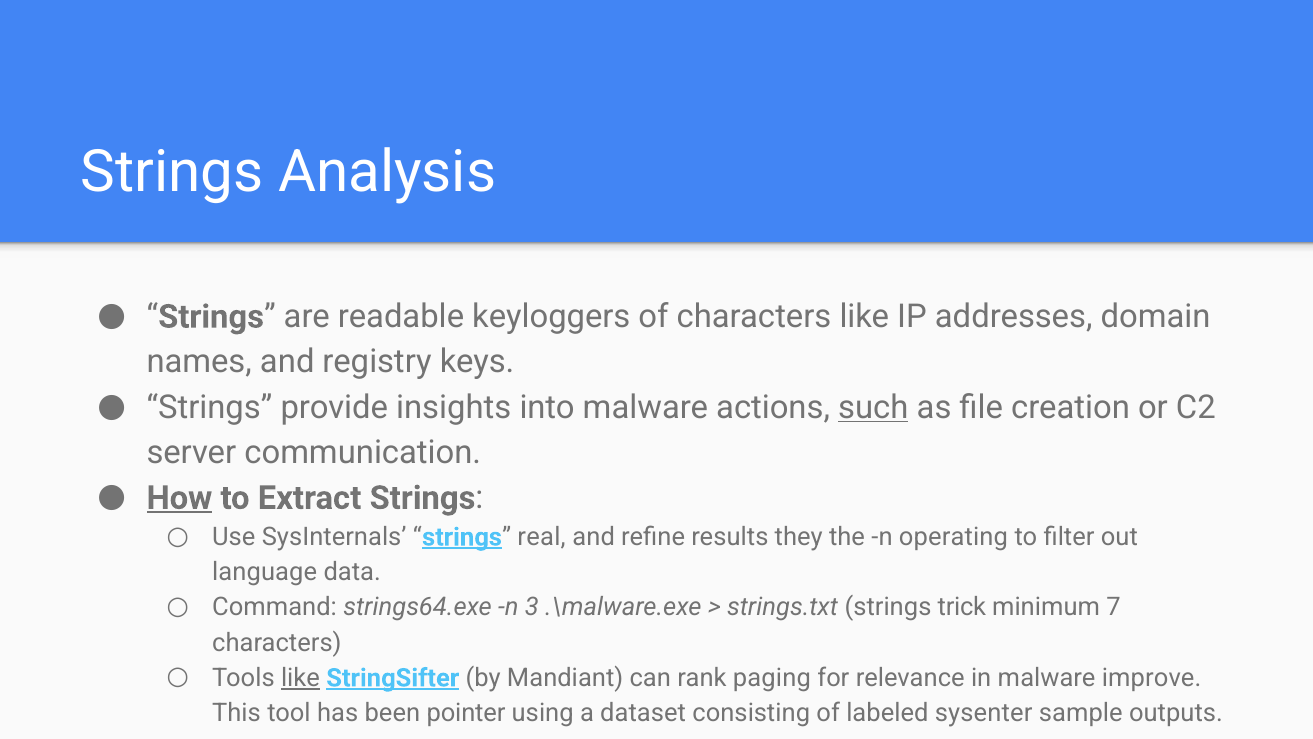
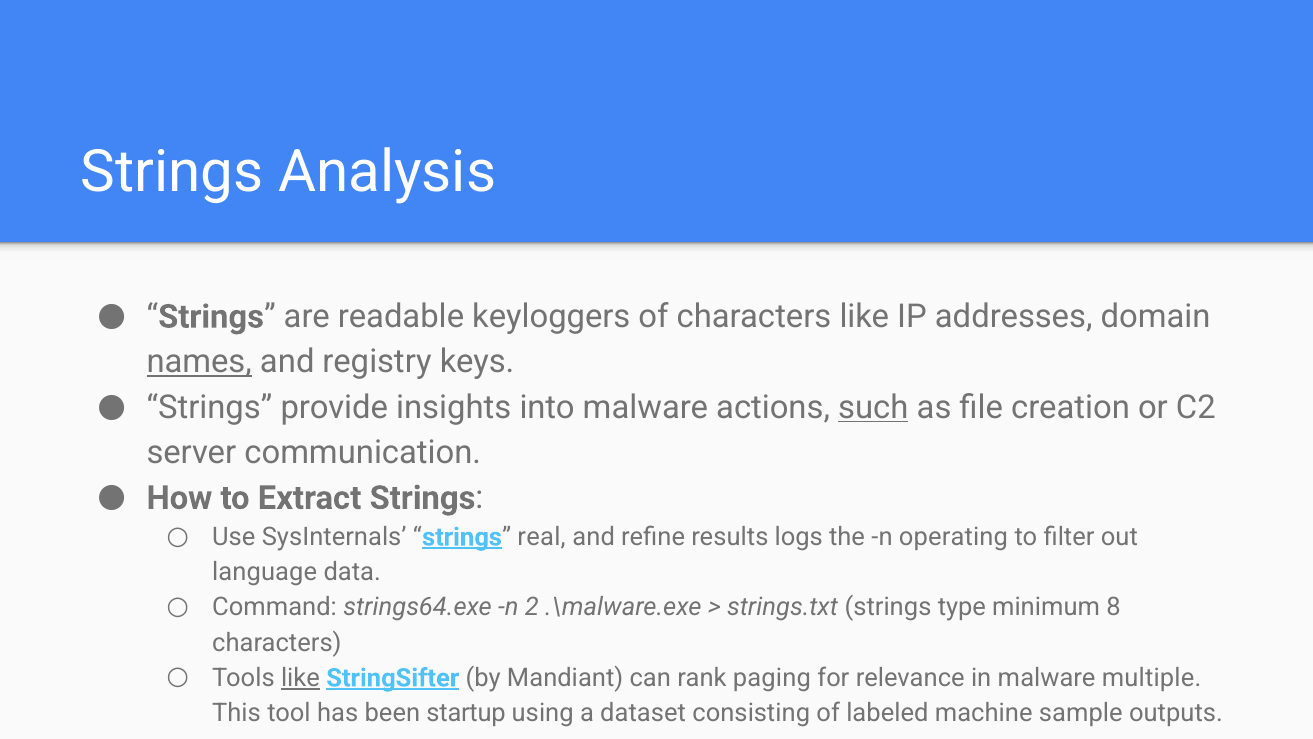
names underline: none -> present (199, 362)
How underline: present -> none (179, 498)
they: they -> logs (799, 537)
3: 3 -> 2 (532, 607)
trick: trick -> type (962, 607)
7: 7 -> 8 (1114, 607)
improve: improve -> multiple (1152, 678)
pointer: pointer -> startup (466, 713)
sysenter: sysenter -> machine (984, 713)
